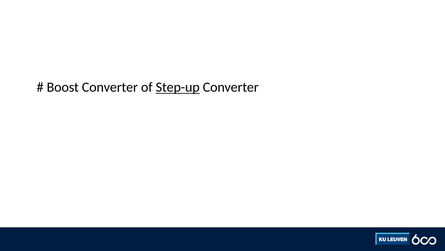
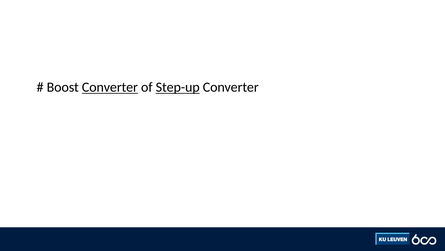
Converter underline: none -> present (110, 87)
